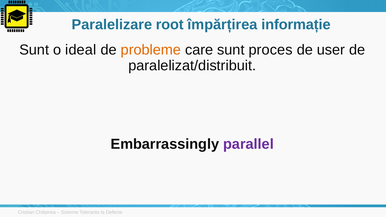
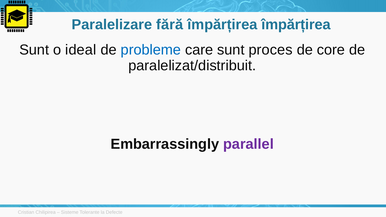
root: root -> fără (170, 25)
împărțirea informație: informație -> împărțirea (296, 25)
probleme colour: orange -> blue (151, 50)
user: user -> core (331, 50)
